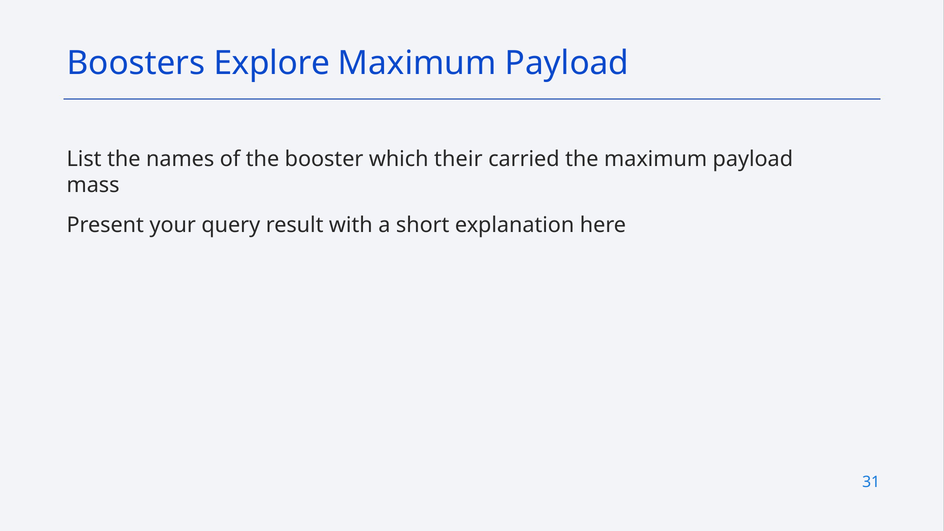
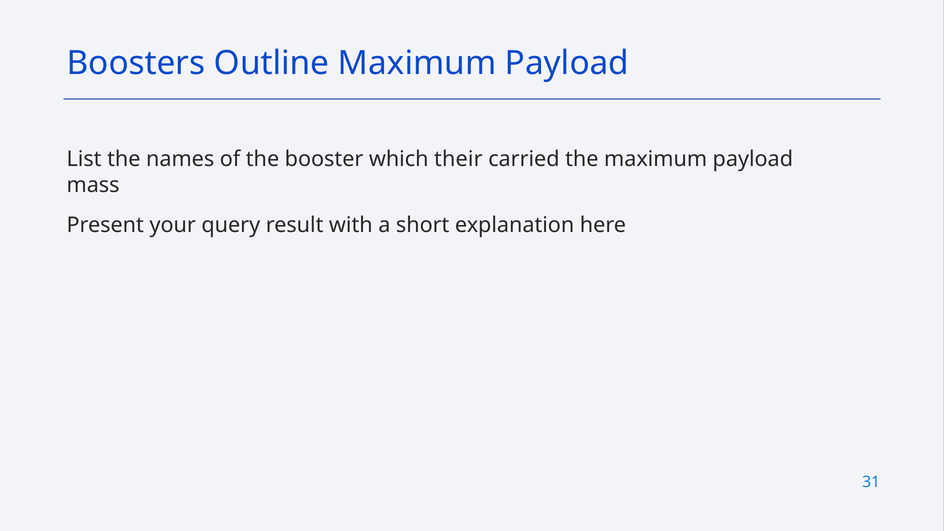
Explore: Explore -> Outline (272, 63)
